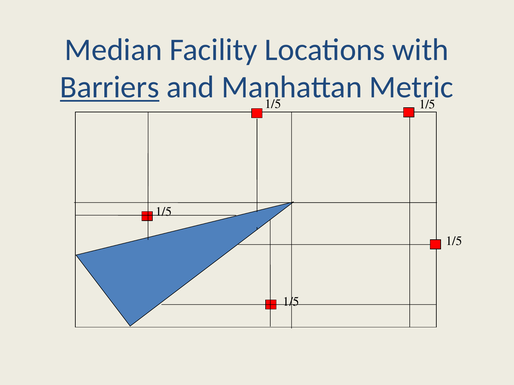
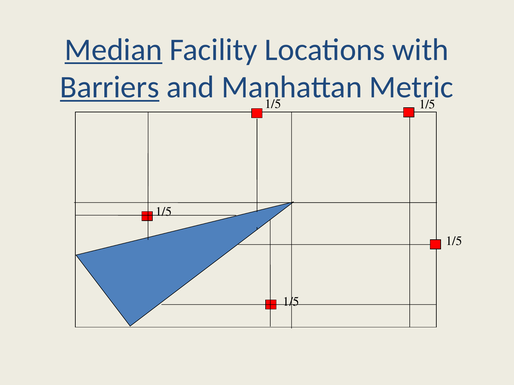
Median underline: none -> present (113, 50)
